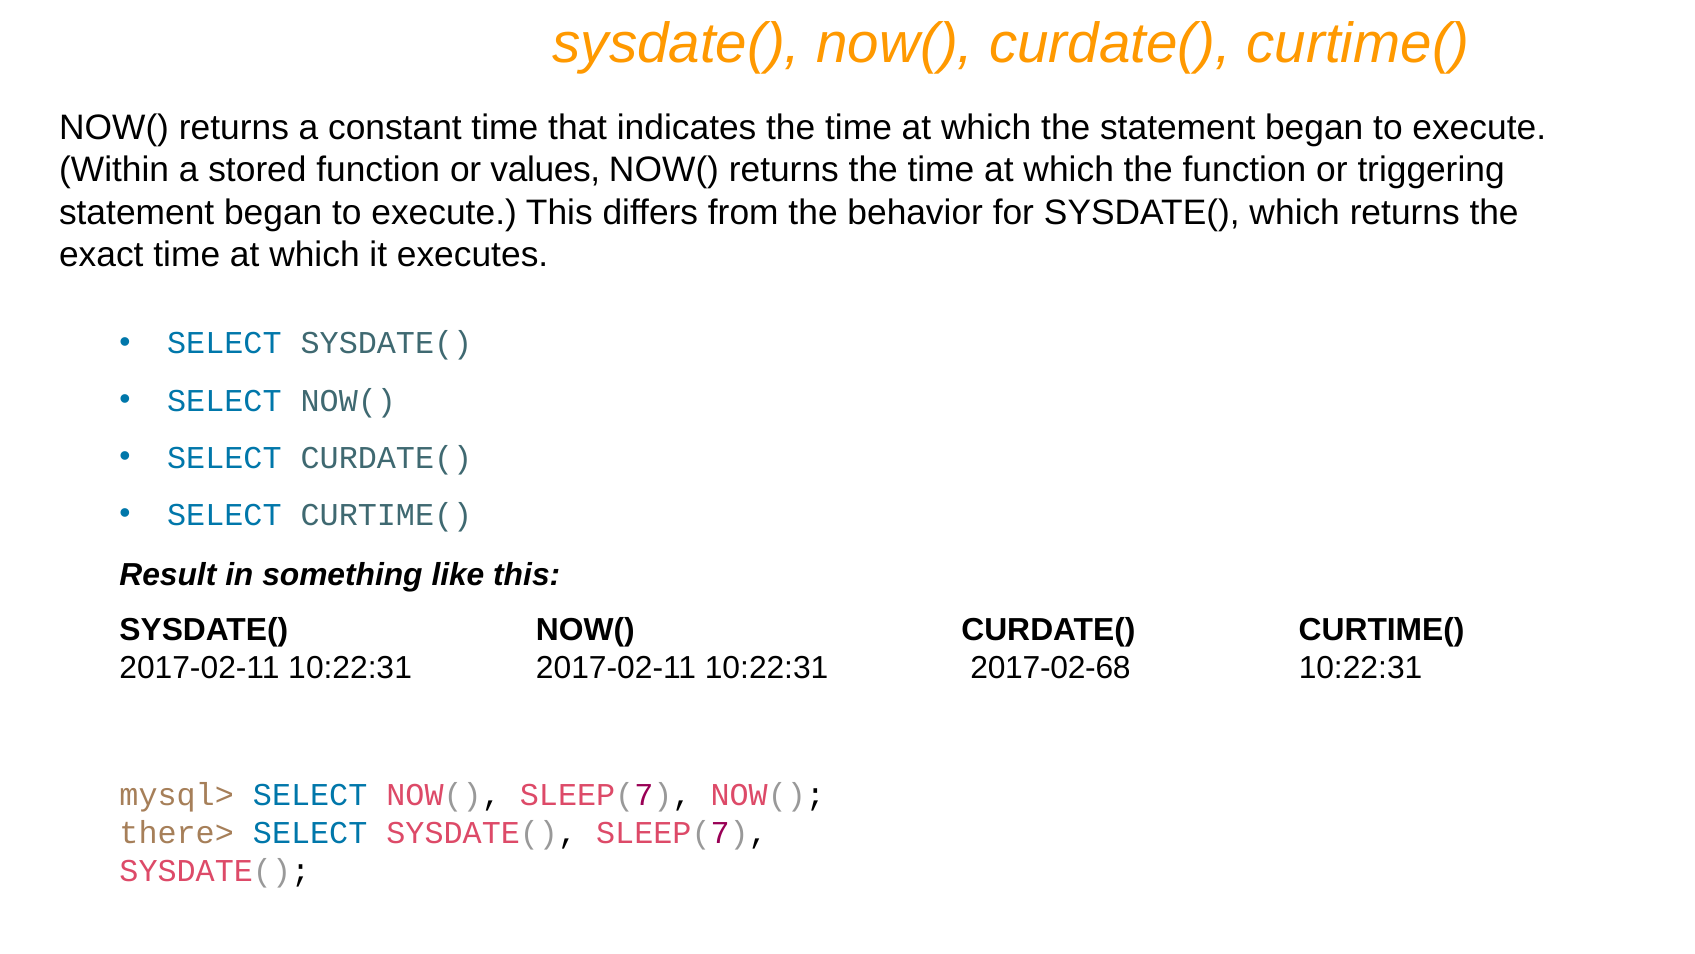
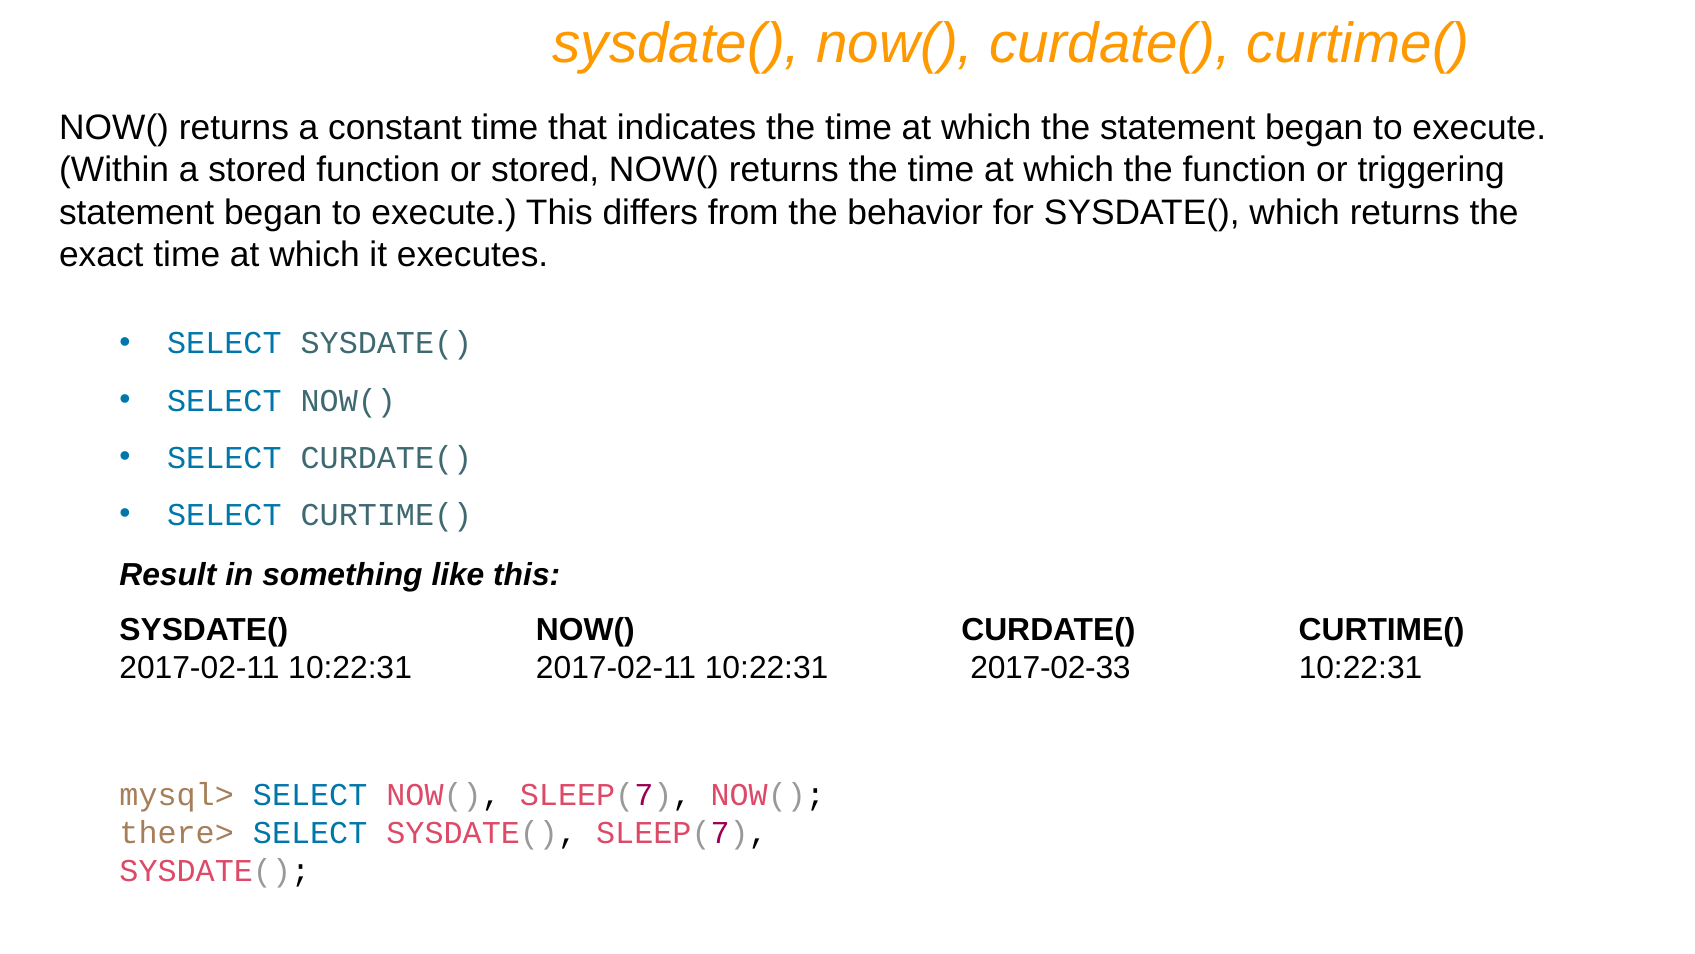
or values: values -> stored (545, 170)
2017-02-68: 2017-02-68 -> 2017-02-33 (1050, 667)
